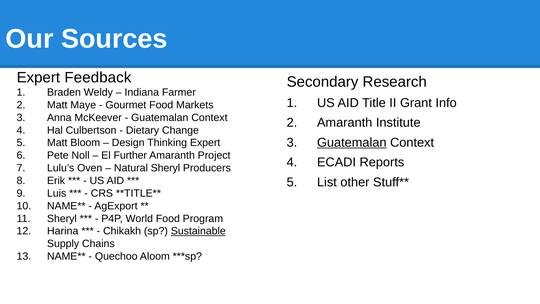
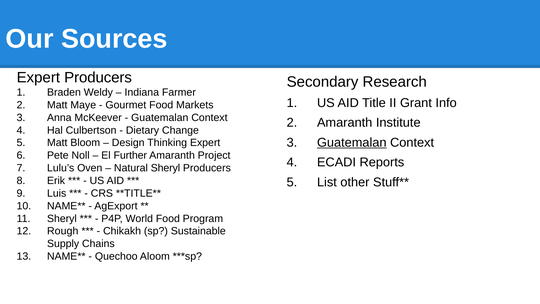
Expert Feedback: Feedback -> Producers (98, 77)
Harina: Harina -> Rough (63, 231)
Sustainable underline: present -> none (198, 231)
